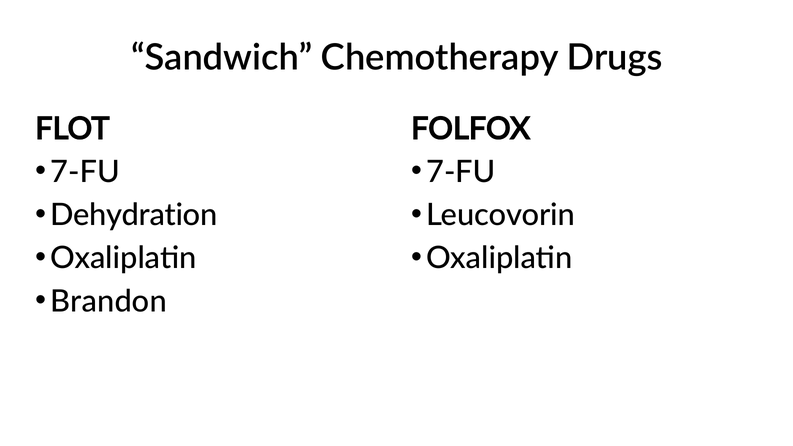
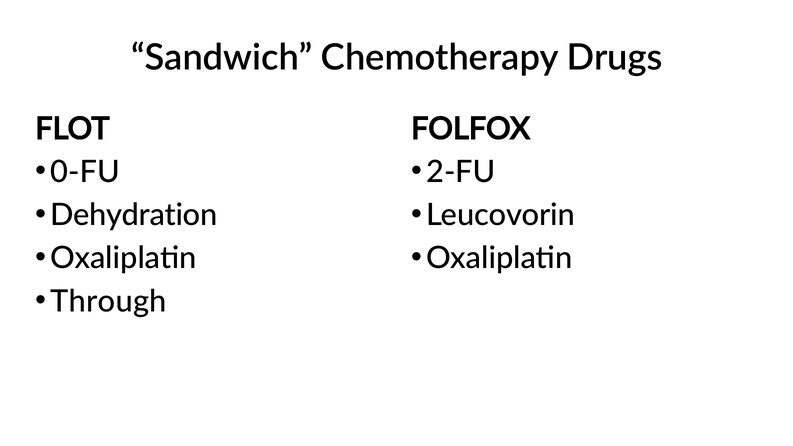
7-FU: 7-FU -> 0-FU (85, 172)
7-FU: 7-FU -> 2-FU (461, 172)
Brandon: Brandon -> Through (109, 302)
